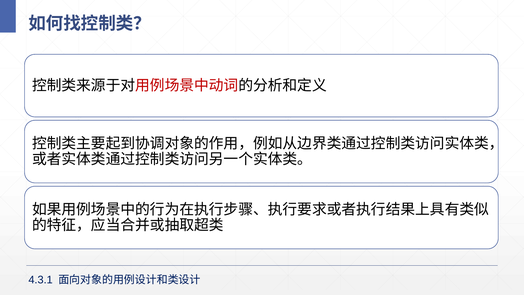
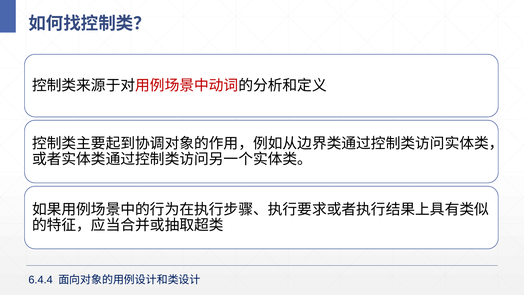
4.3.1: 4.3.1 -> 6.4.4 (41, 280)
